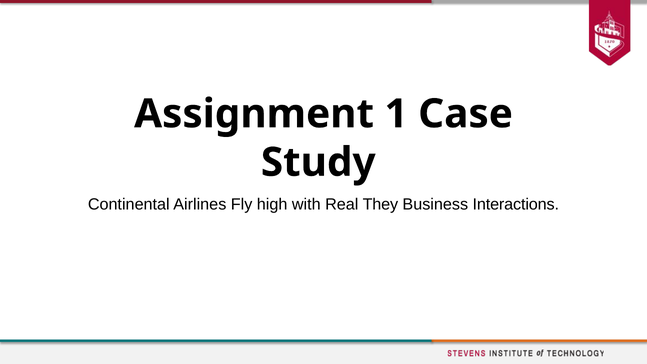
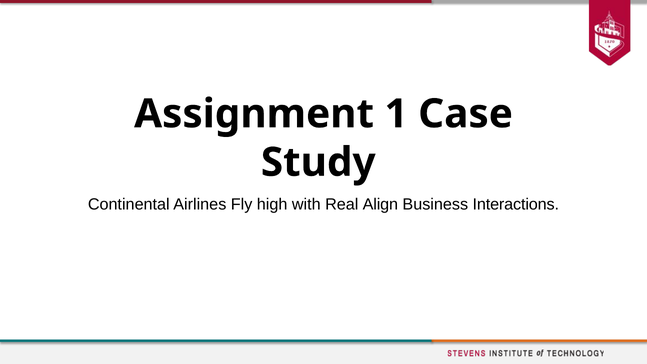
They: They -> Align (380, 204)
